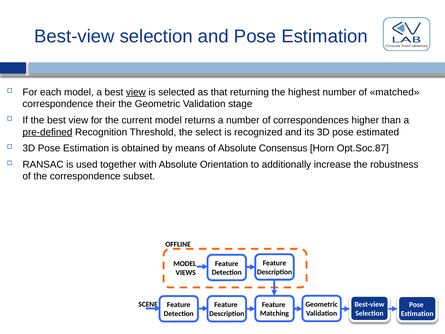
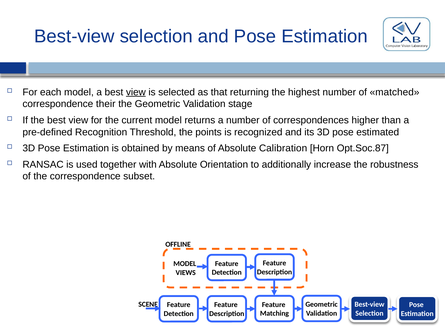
pre-defined underline: present -> none (47, 132)
select: select -> points (209, 132)
Consensus: Consensus -> Calibration (283, 148)
